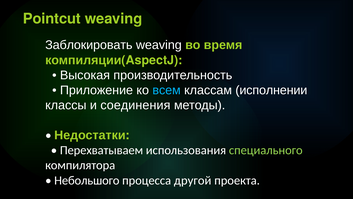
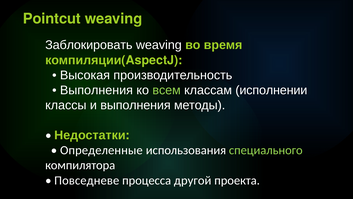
Приложение: Приложение -> Выполнения (96, 90)
всем colour: light blue -> light green (167, 90)
и соединения: соединения -> выполнения (135, 105)
Перехватываем: Перехватываем -> Определенные (101, 150)
Небольшого: Небольшого -> Повседневе (87, 180)
